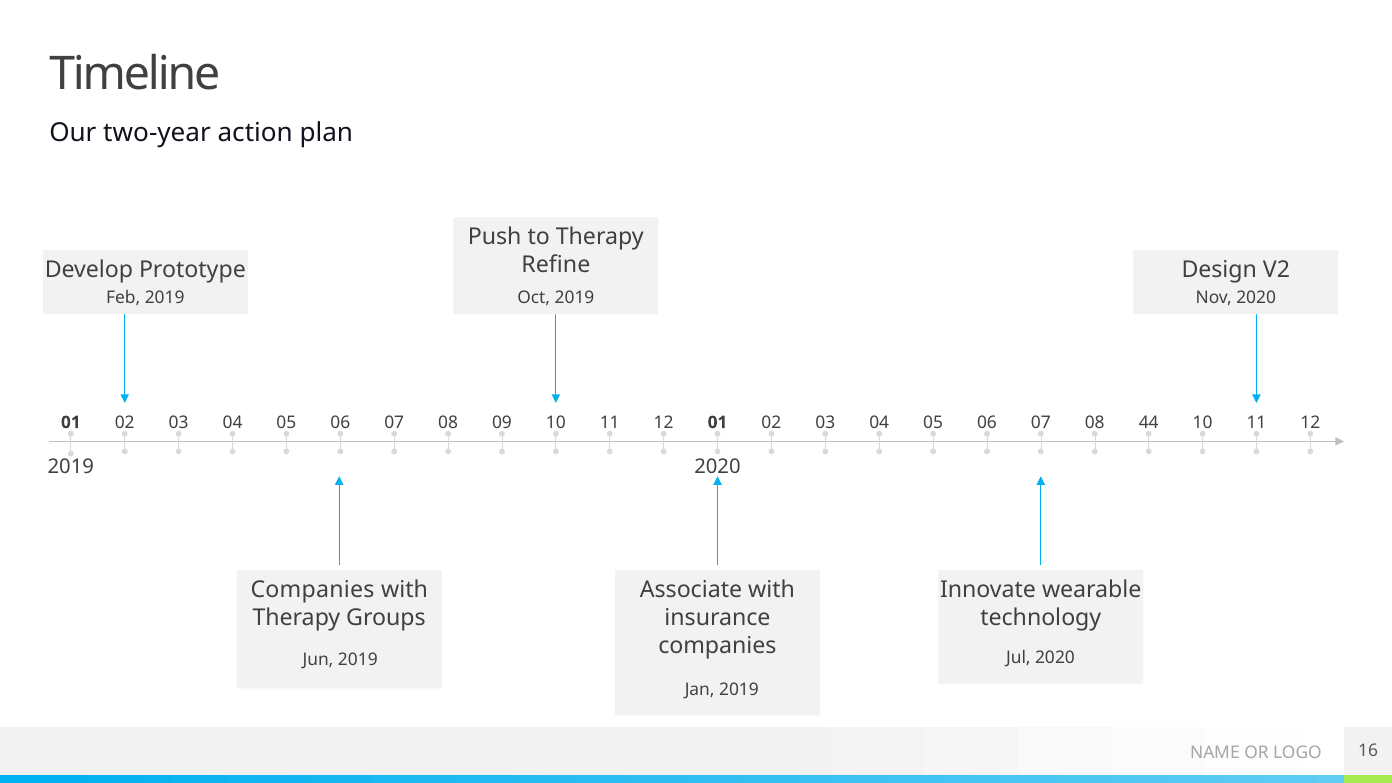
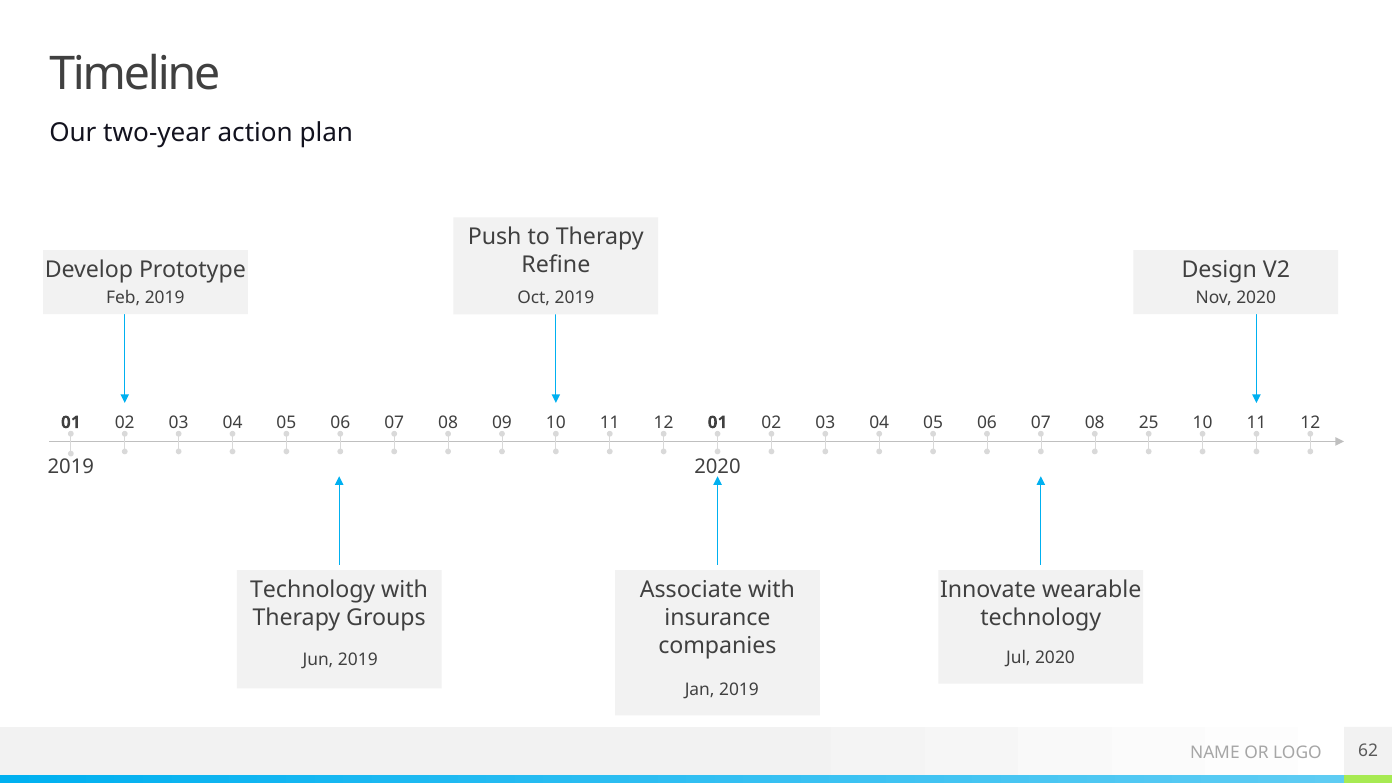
44: 44 -> 25 (1149, 422)
Companies: Companies -> Technology (313, 590)
16: 16 -> 62 (1368, 751)
